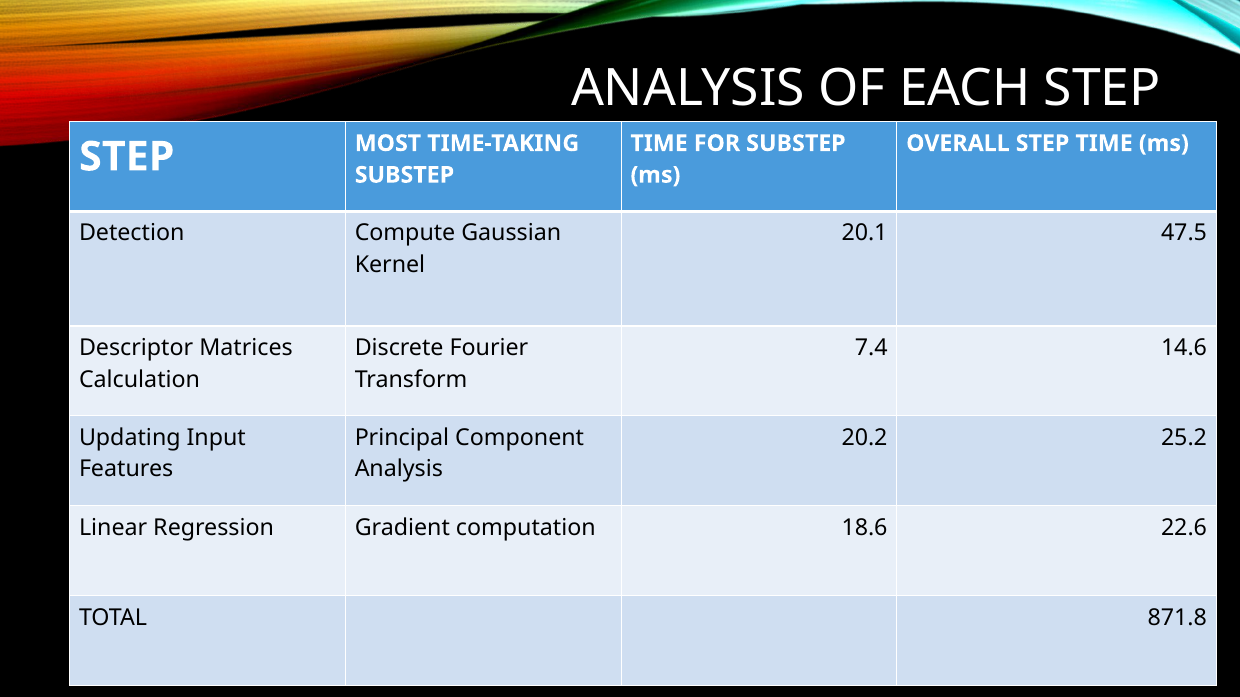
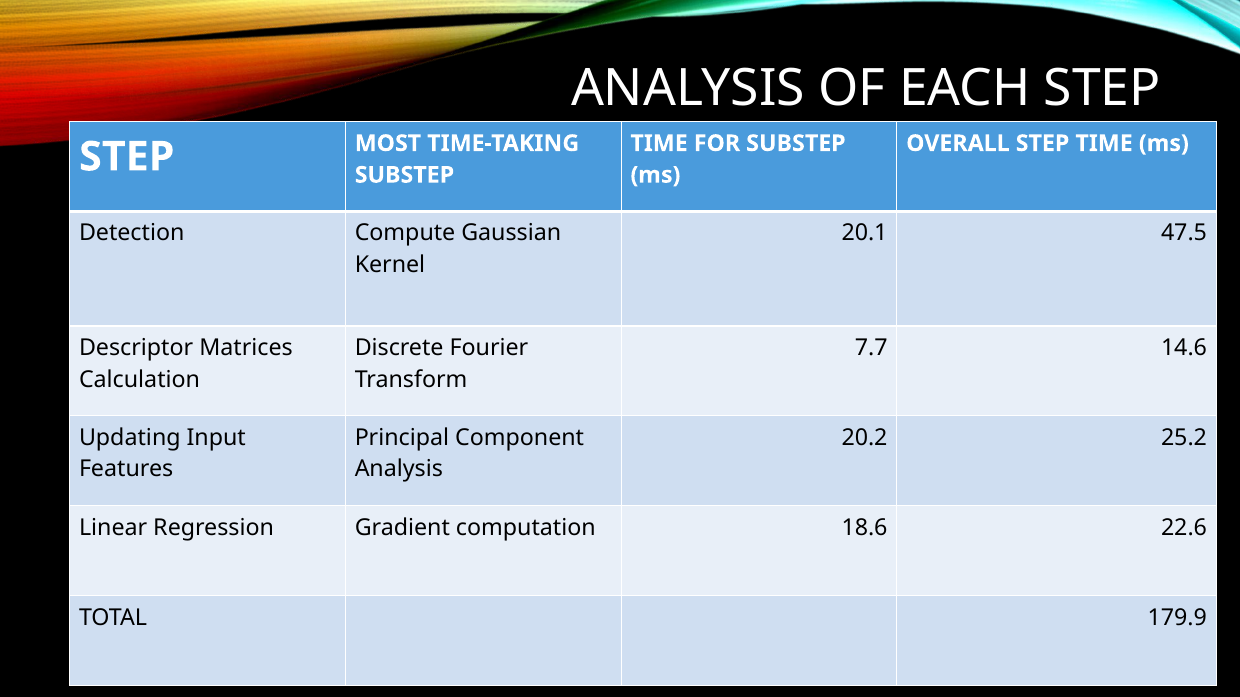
7.4: 7.4 -> 7.7 (871, 348)
871.8: 871.8 -> 179.9 (1177, 618)
